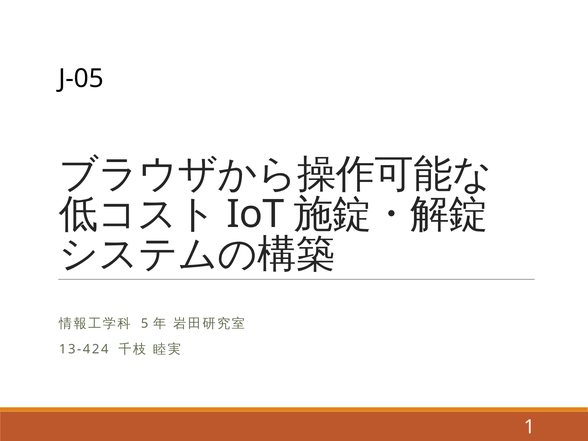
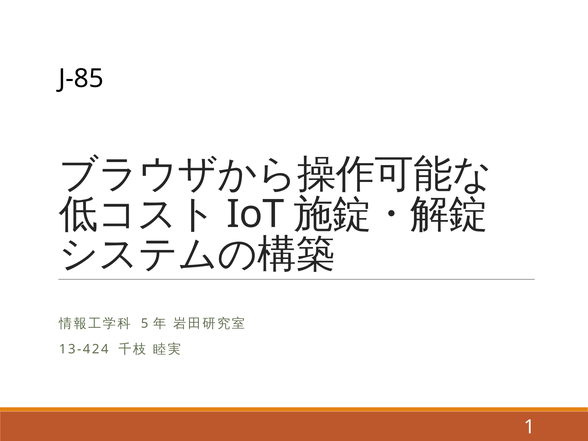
J-05: J-05 -> J-85 (81, 79)
